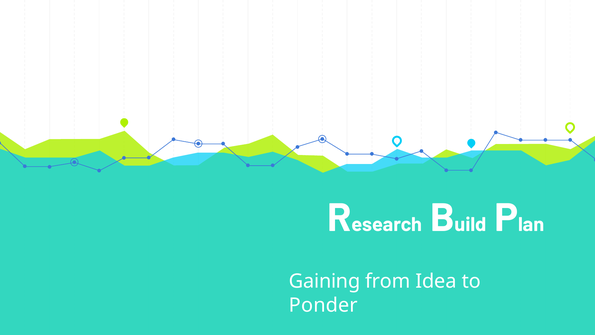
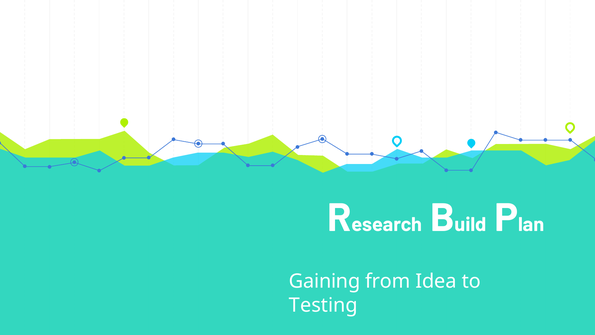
Ponder: Ponder -> Testing (323, 305)
